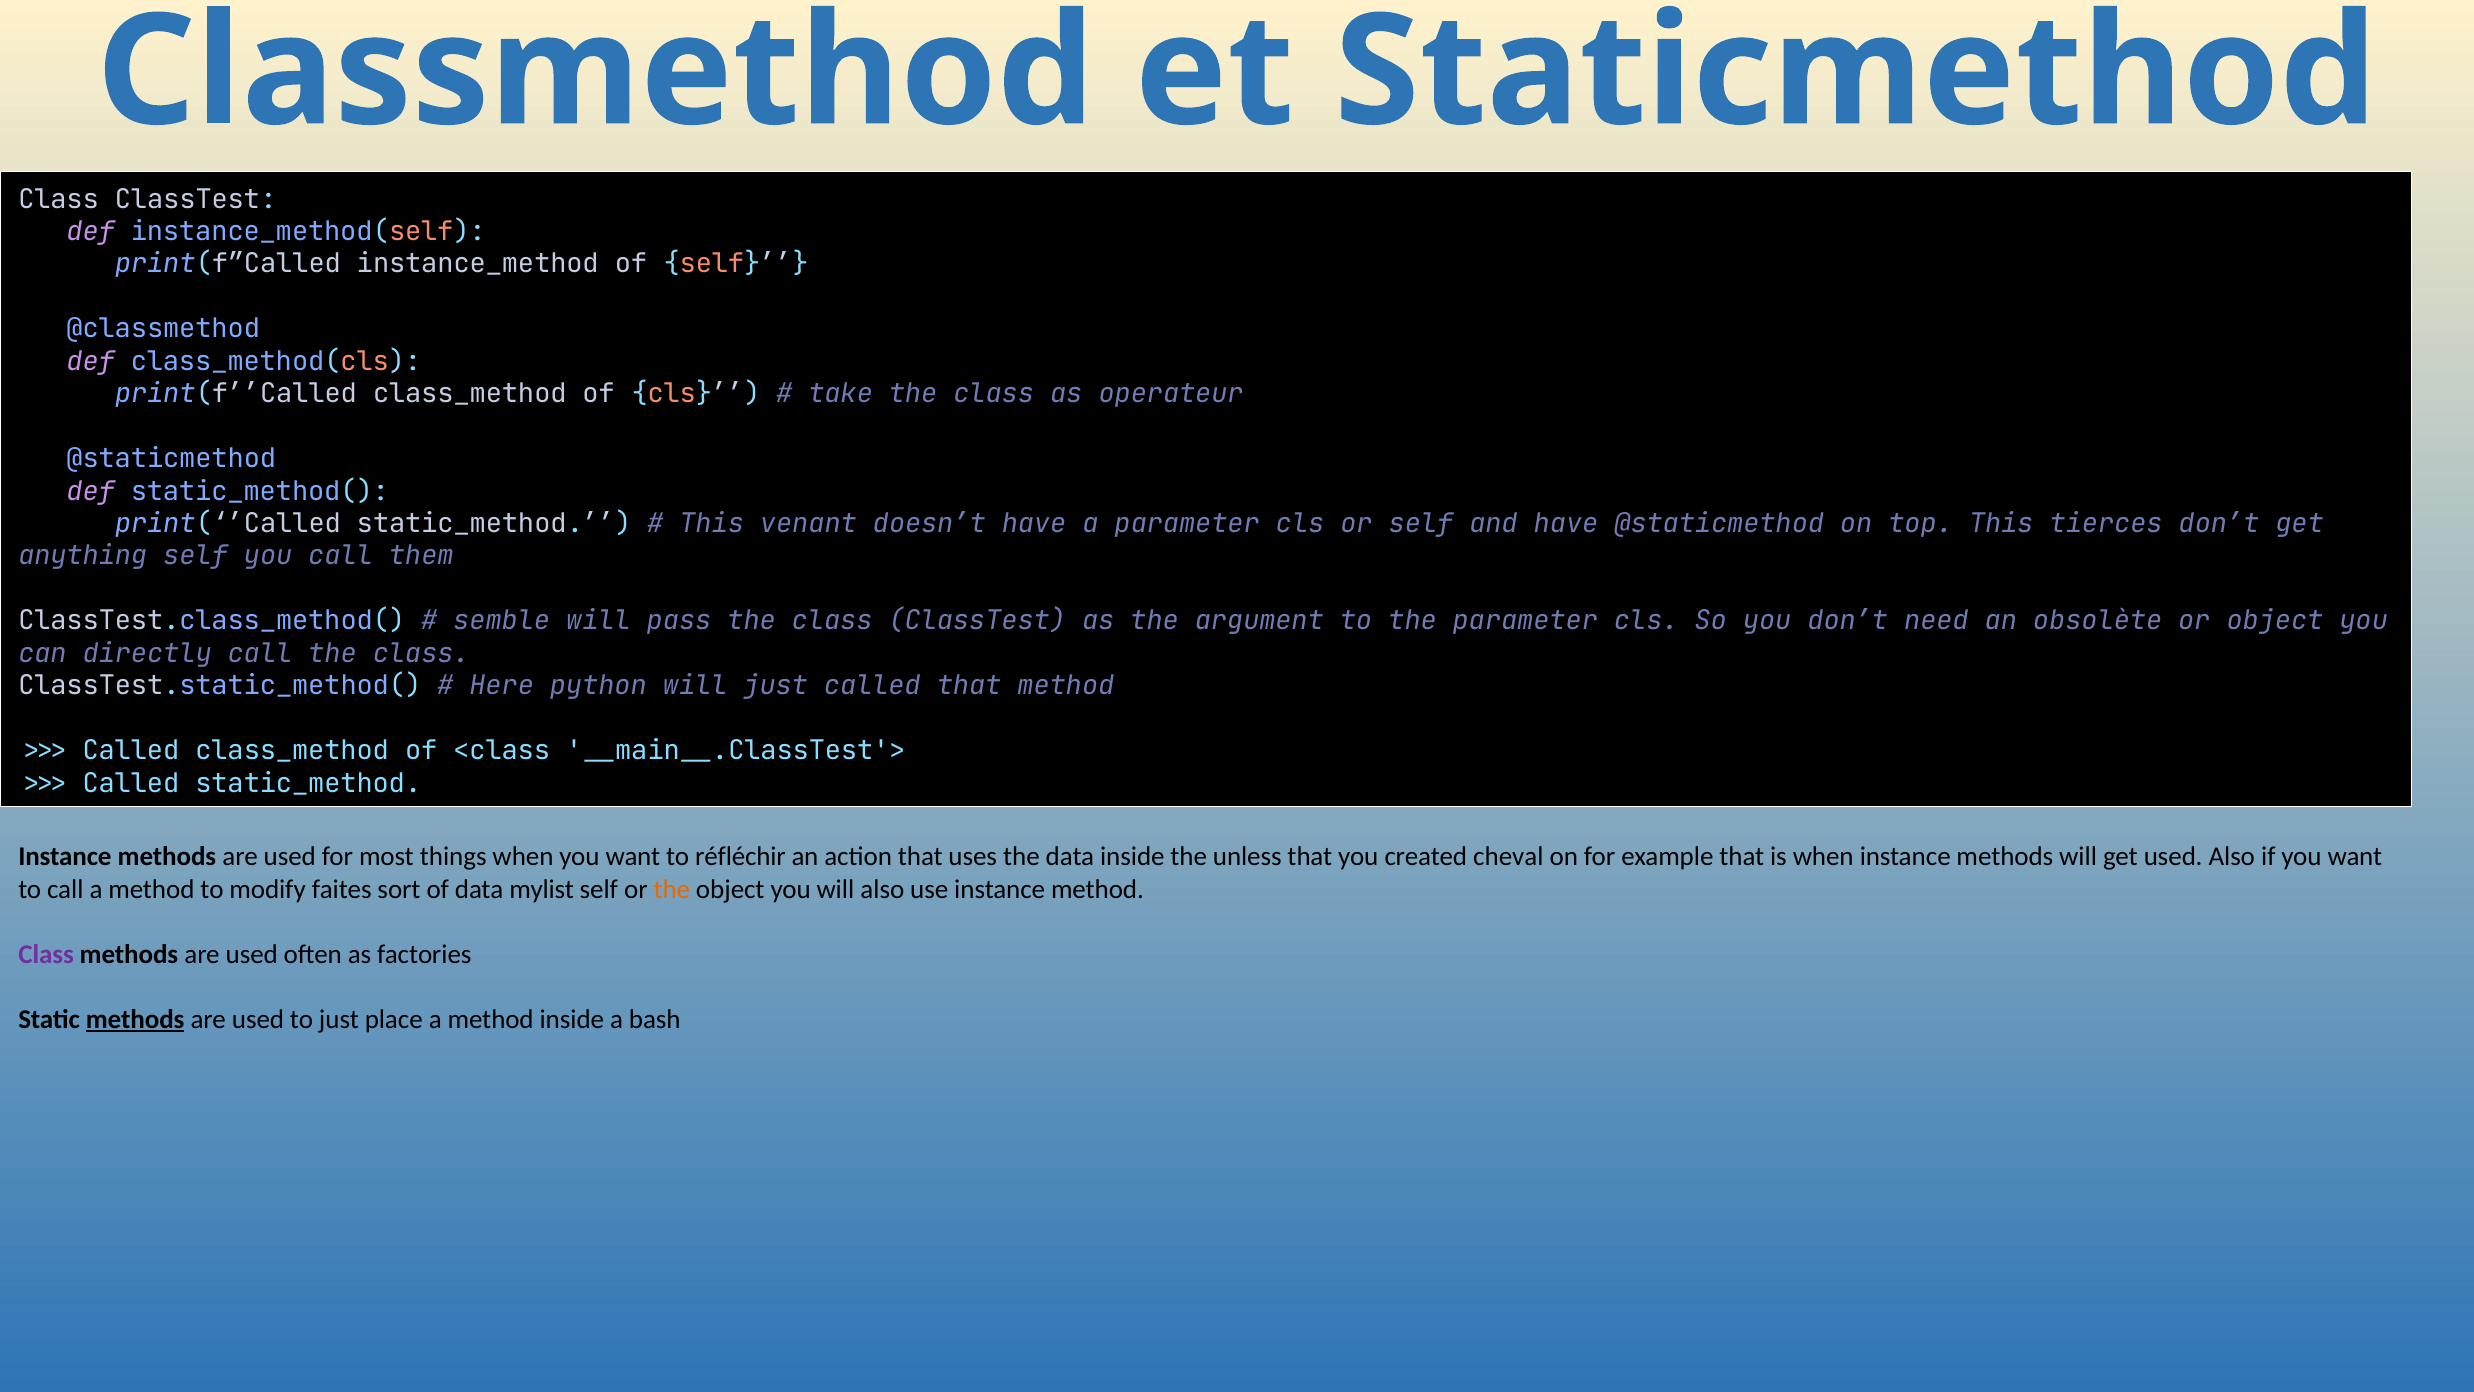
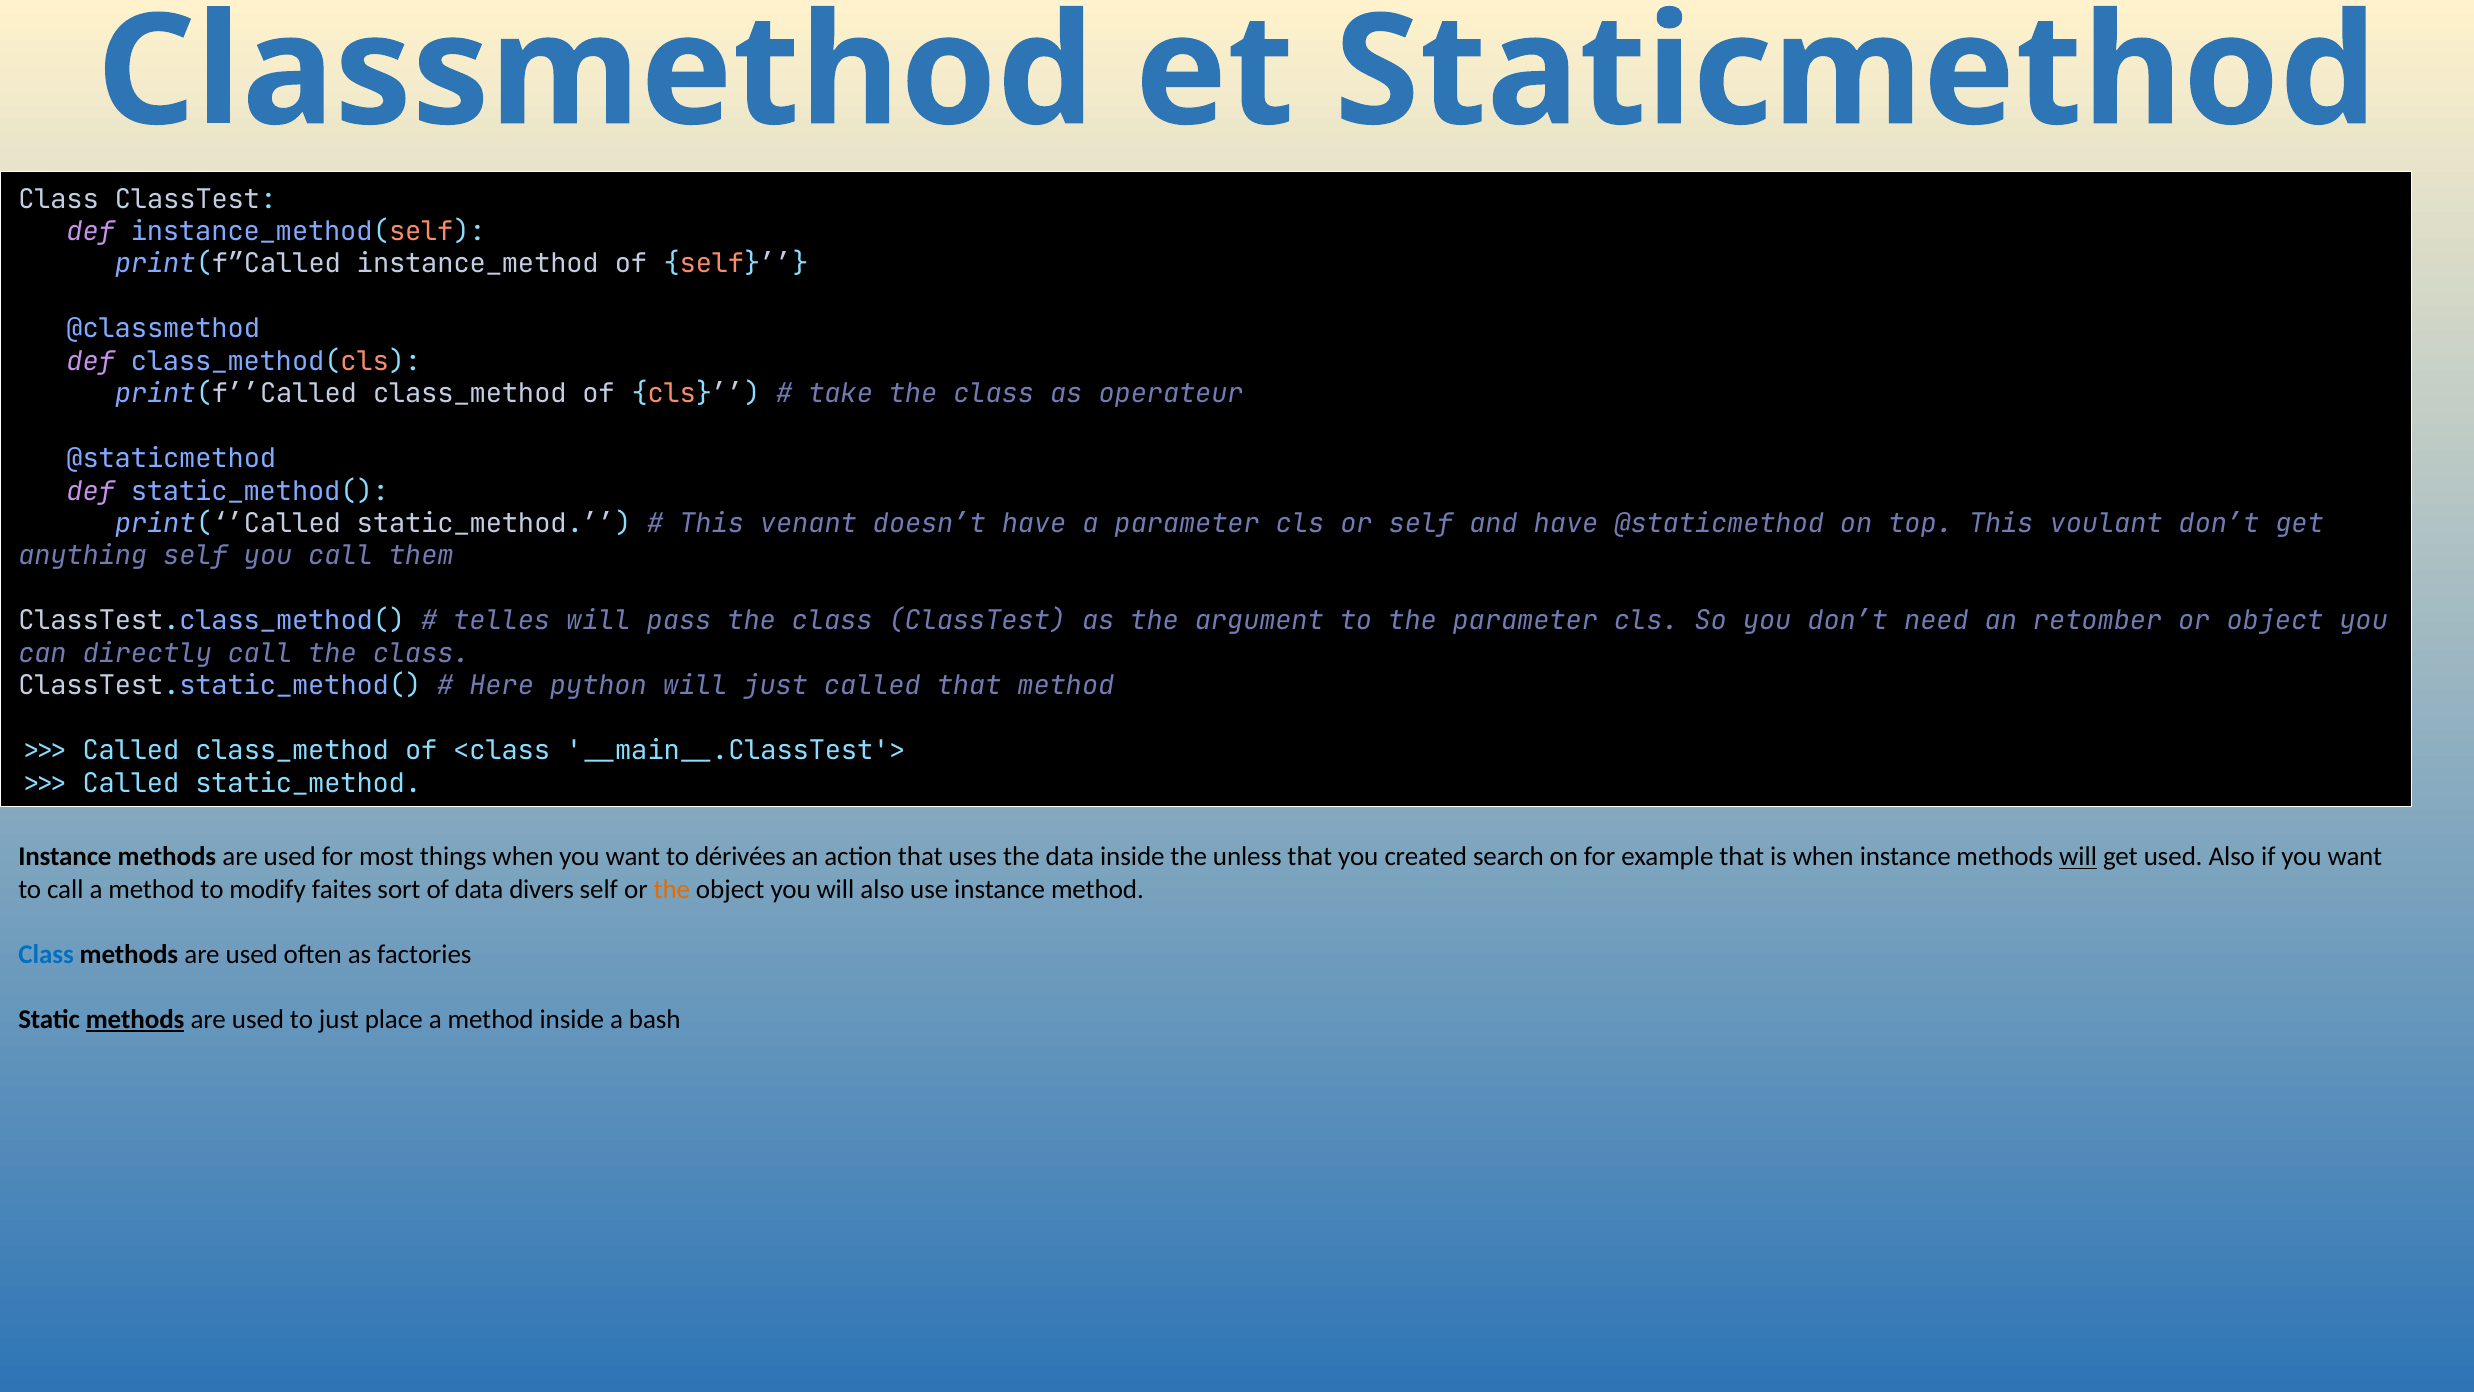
tierces: tierces -> voulant (2106, 523)
semble: semble -> telles (502, 621)
obsolète: obsolète -> retomber (2098, 621)
réfléchir: réfléchir -> dérivées (741, 857)
cheval: cheval -> search (1508, 857)
will underline: none -> present (2078, 857)
mylist: mylist -> divers (542, 889)
Class colour: purple -> blue (46, 954)
